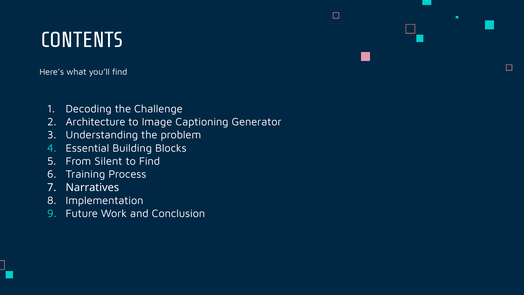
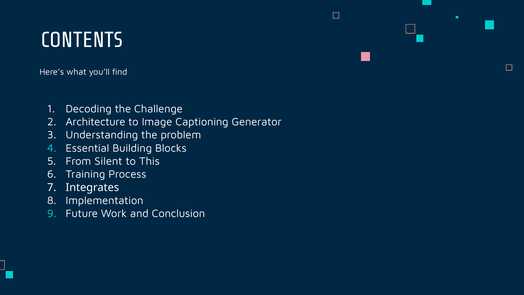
to Find: Find -> This (149, 161)
Narratives: Narratives -> Integrates (92, 187)
